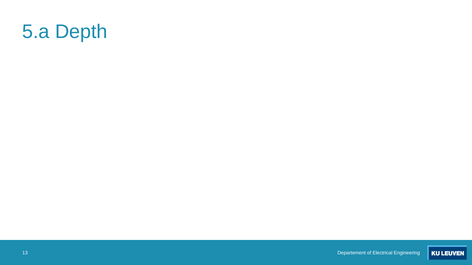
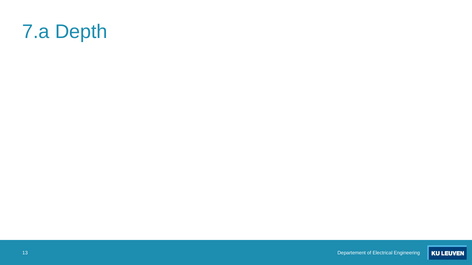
5.a: 5.a -> 7.a (36, 32)
